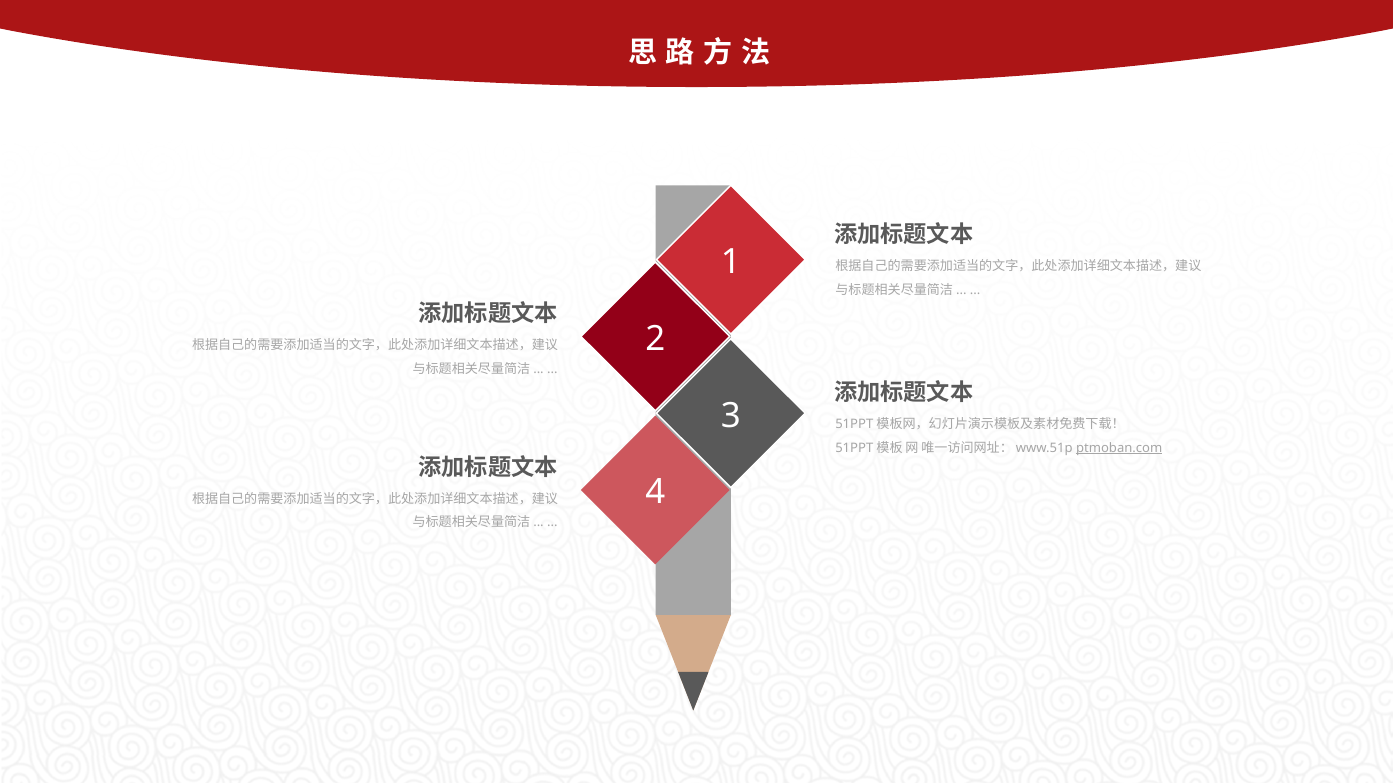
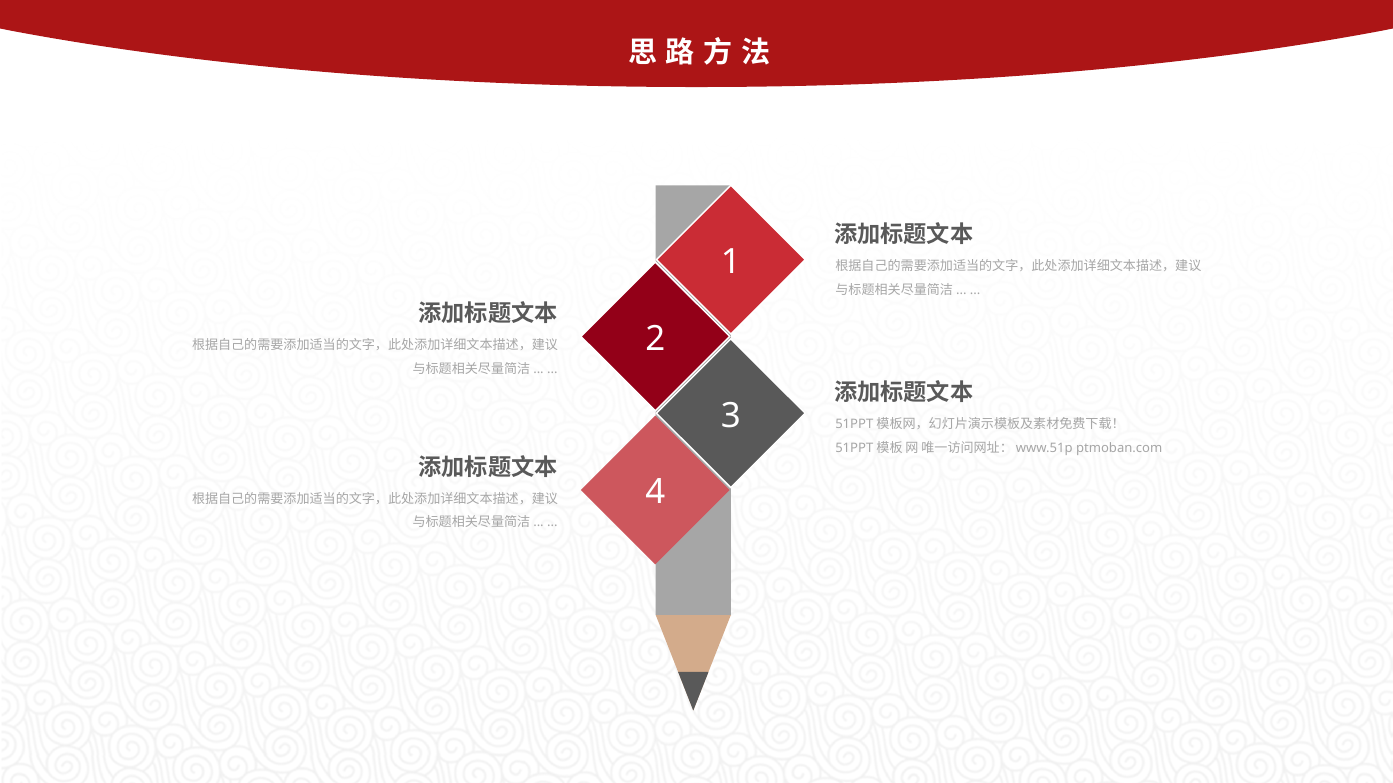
ptmoban.com underline: present -> none (1119, 449)
